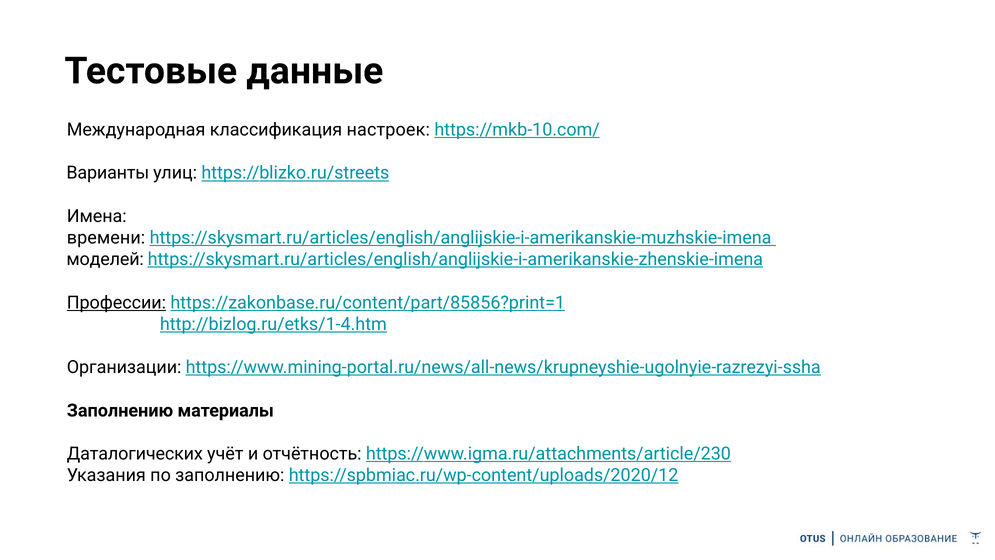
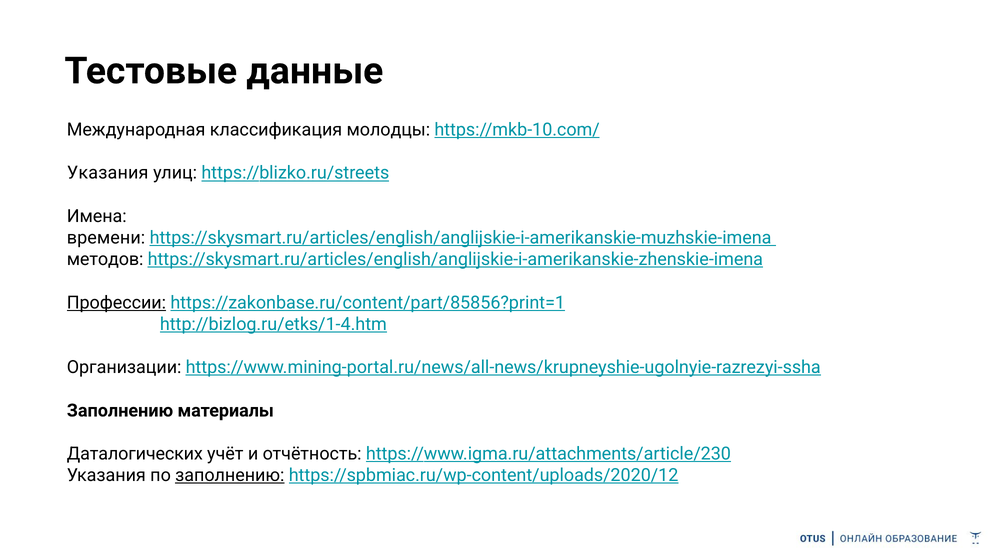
настроек: настроек -> молодцы (388, 130)
Варианты: Варианты -> Указания (108, 173)
моделей: моделей -> методов (105, 259)
заполнению underline: none -> present (230, 475)
